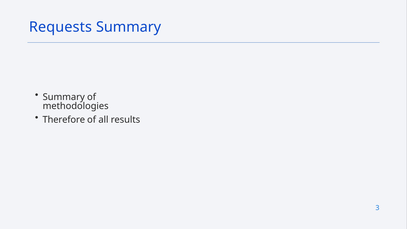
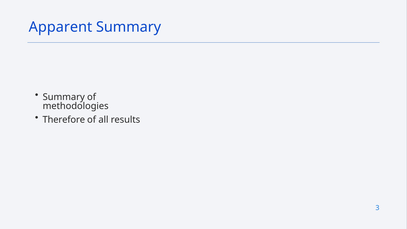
Requests: Requests -> Apparent (60, 27)
